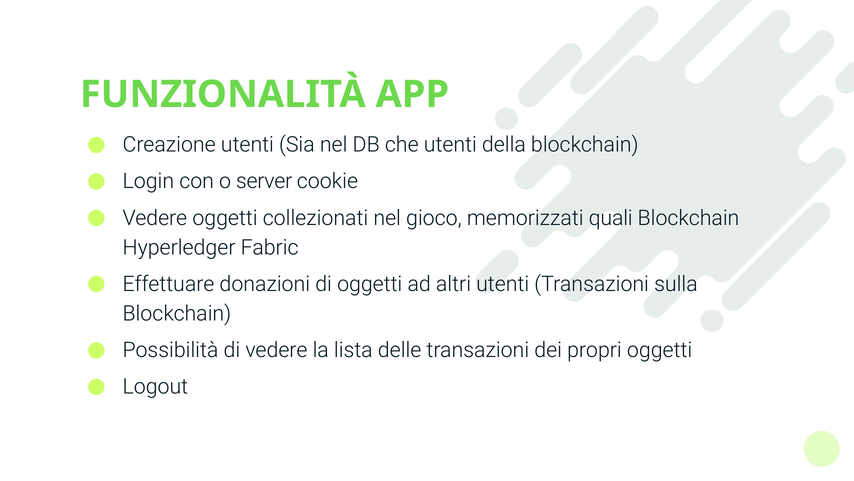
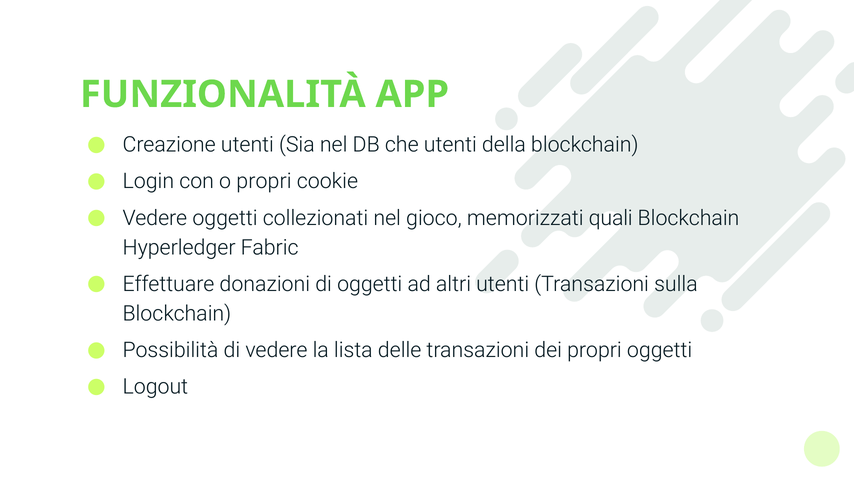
o server: server -> propri (264, 181)
